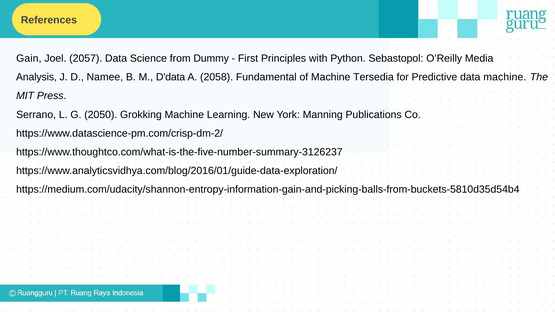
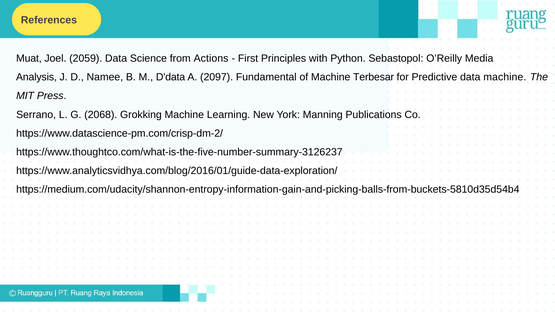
Gain: Gain -> Muat (29, 58)
2057: 2057 -> 2059 (86, 58)
Dummy: Dummy -> Actions (211, 58)
2058: 2058 -> 2097 (217, 77)
Tersedia: Tersedia -> Terbesar (374, 77)
2050: 2050 -> 2068 (101, 115)
